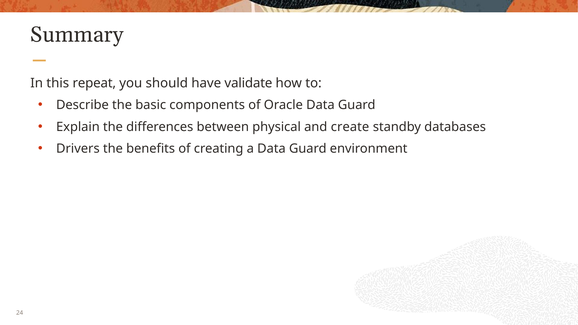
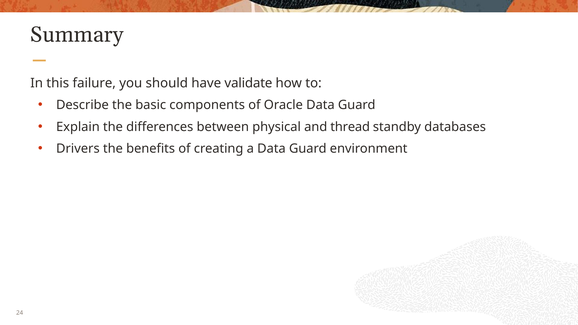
repeat: repeat -> failure (94, 83)
create: create -> thread (350, 127)
